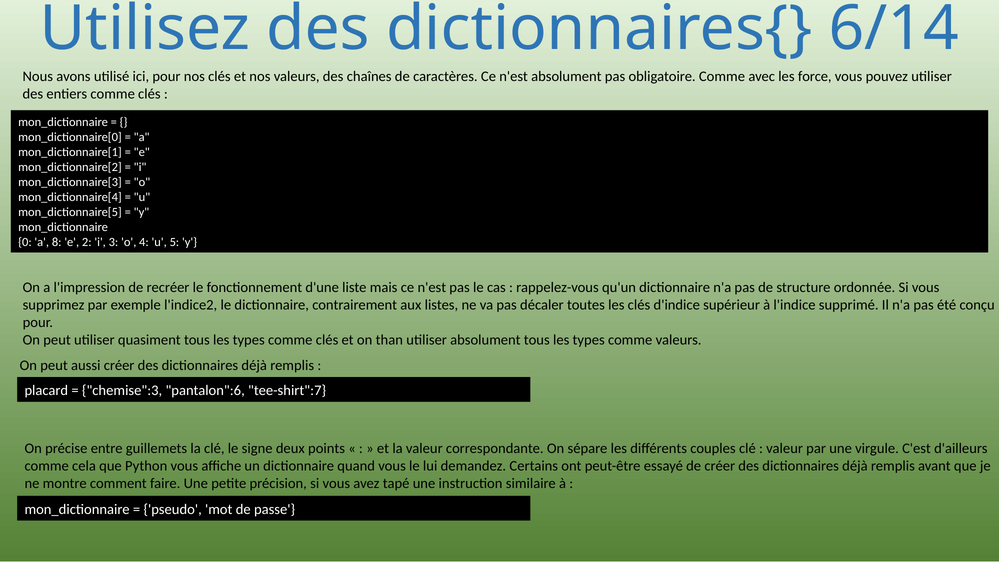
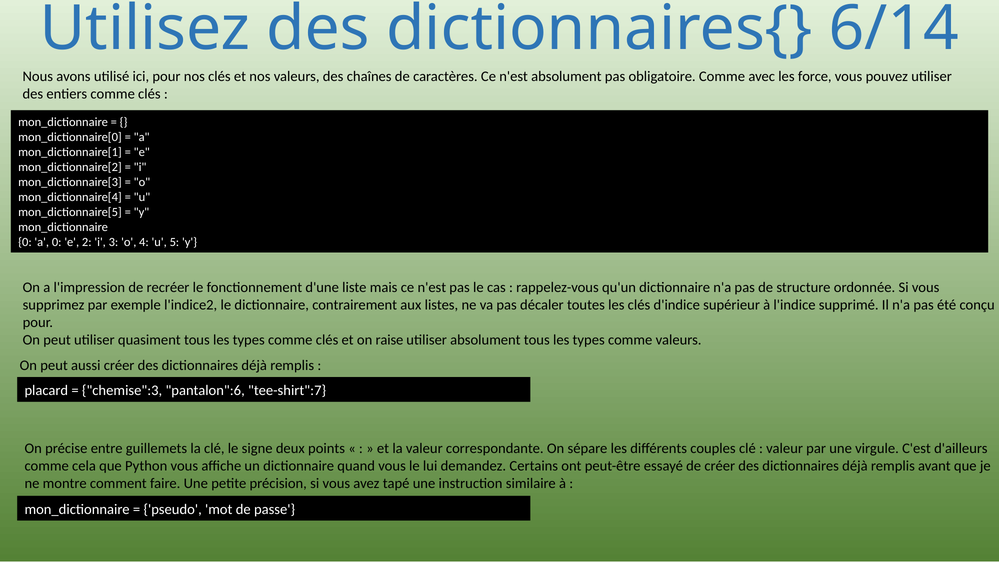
a 8: 8 -> 0 (57, 242)
than: than -> raise (389, 340)
